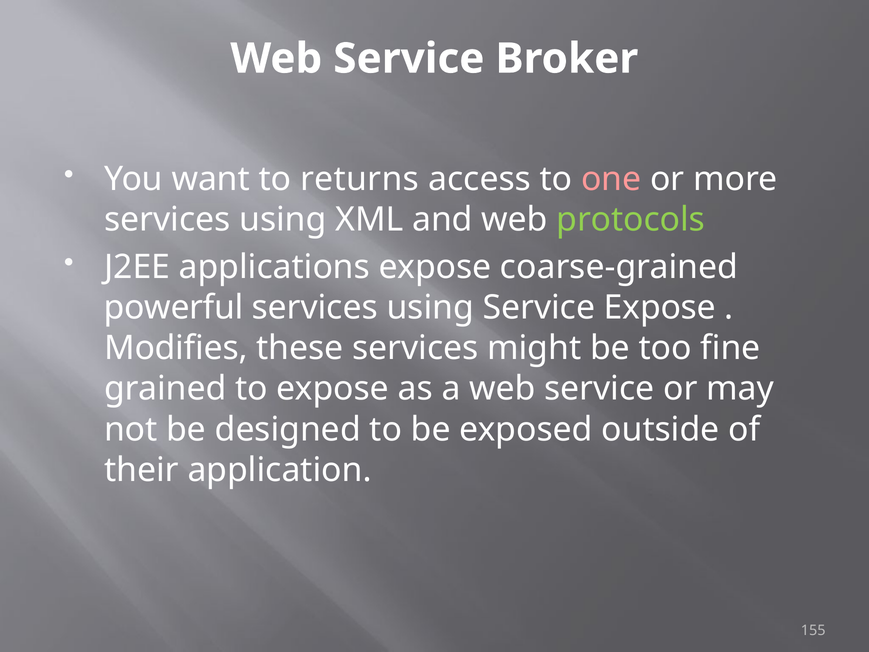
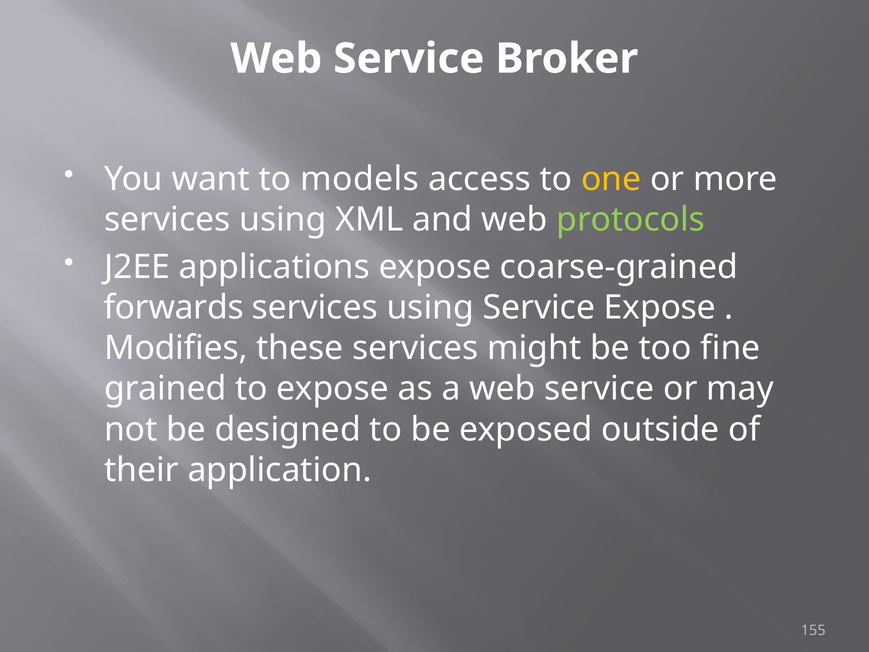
returns: returns -> models (360, 179)
one colour: pink -> yellow (611, 179)
powerful: powerful -> forwards (174, 308)
